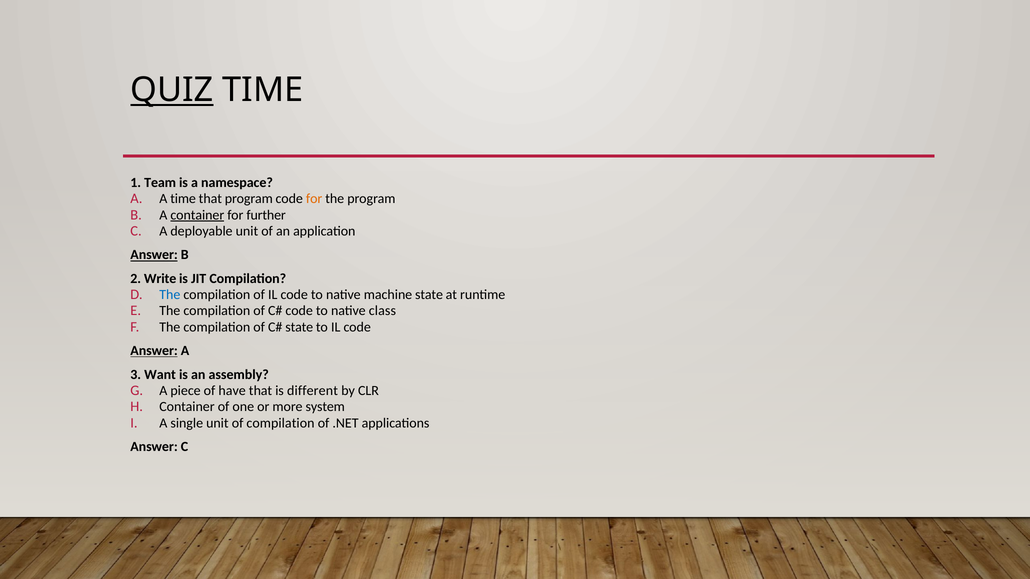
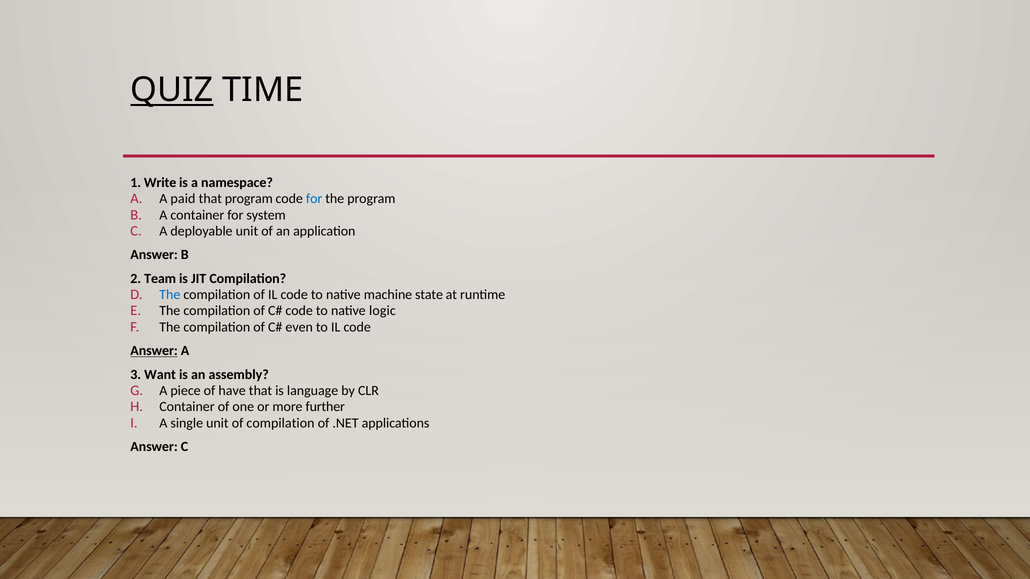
Team: Team -> Write (160, 183)
A time: time -> paid (183, 199)
for colour: orange -> blue (314, 199)
container underline: present -> none (197, 215)
further: further -> system (266, 215)
Answer underline: present -> none (154, 255)
Write: Write -> Team (160, 279)
class: class -> logic (382, 311)
state: state -> even (299, 327)
different: different -> language (313, 391)
system: system -> further (325, 407)
